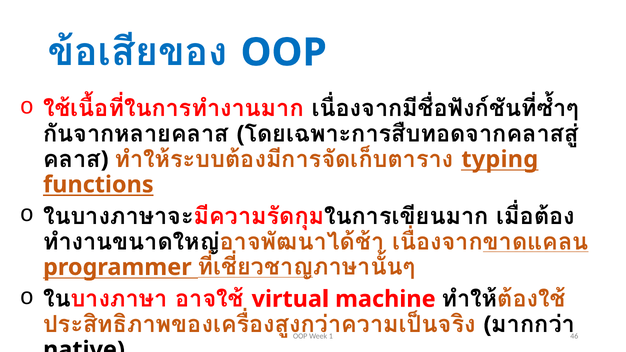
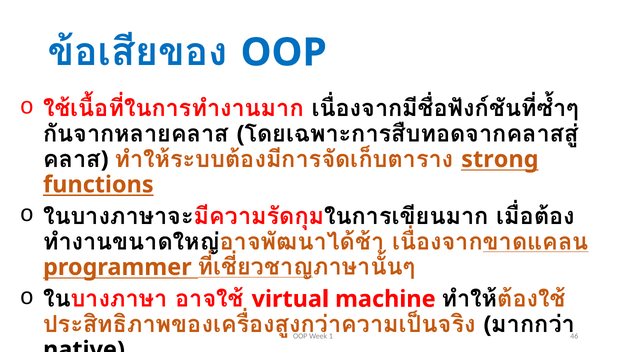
typing: typing -> strong (500, 159)
